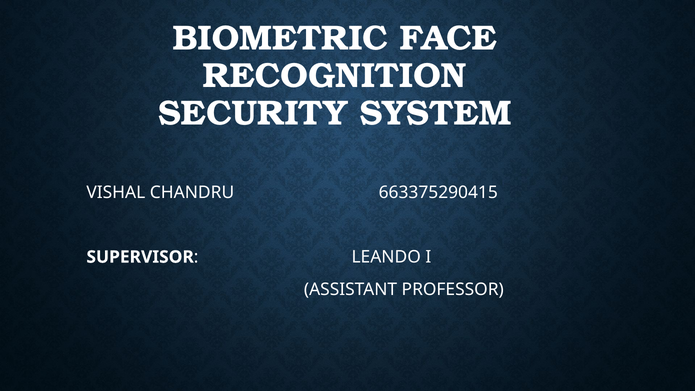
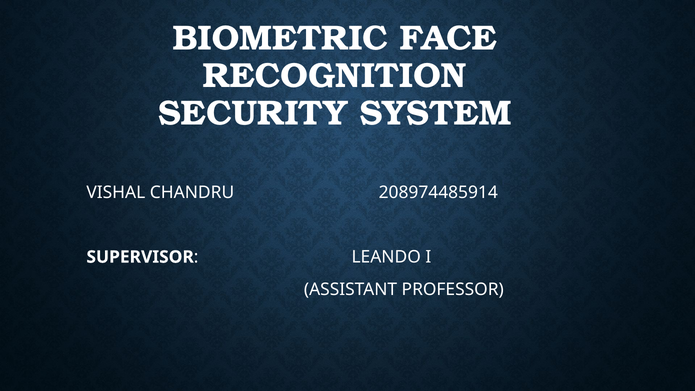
663375290415: 663375290415 -> 208974485914 (438, 192)
